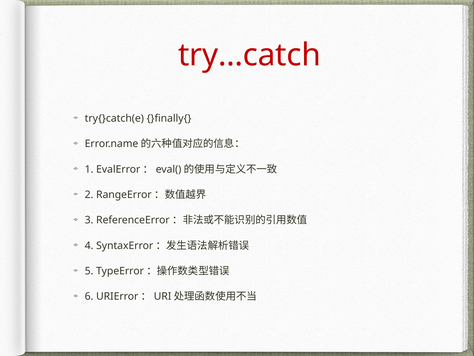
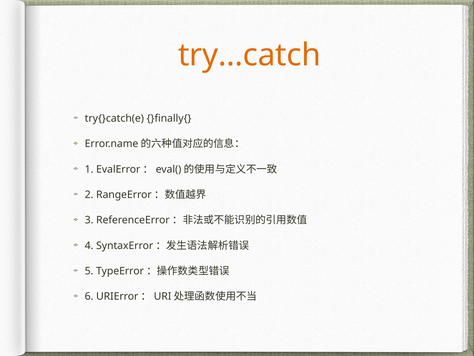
try…catch colour: red -> orange (250, 55)
